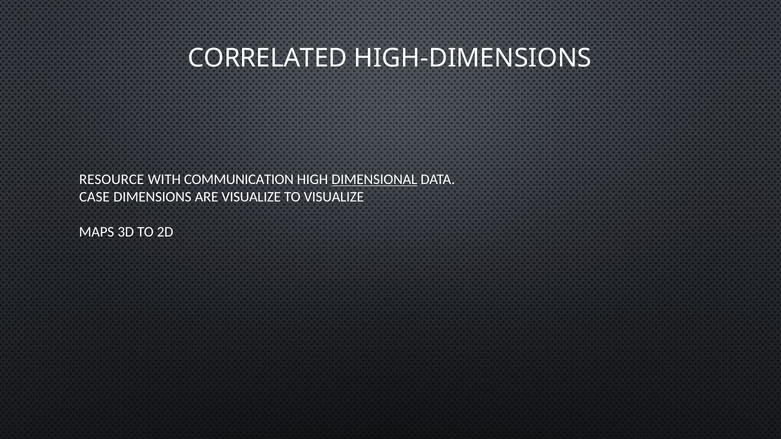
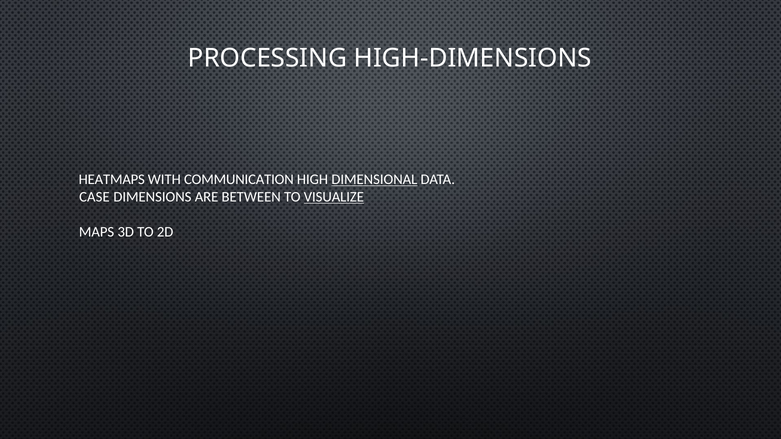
CORRELATED: CORRELATED -> PROCESSING (267, 58)
RESOURCE: RESOURCE -> HEATMAPS (112, 180)
ARE VISUALIZE: VISUALIZE -> BETWEEN (251, 197)
VISUALIZE underline: none -> present (334, 197)
